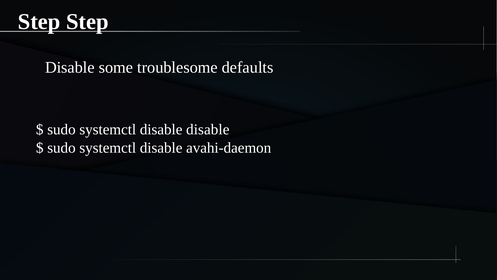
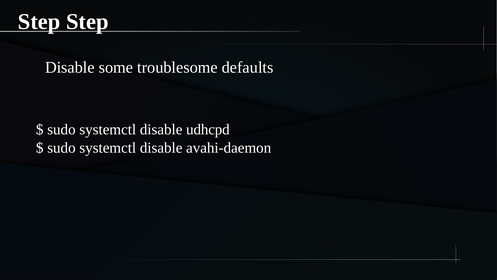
disable disable: disable -> udhcpd (208, 129)
